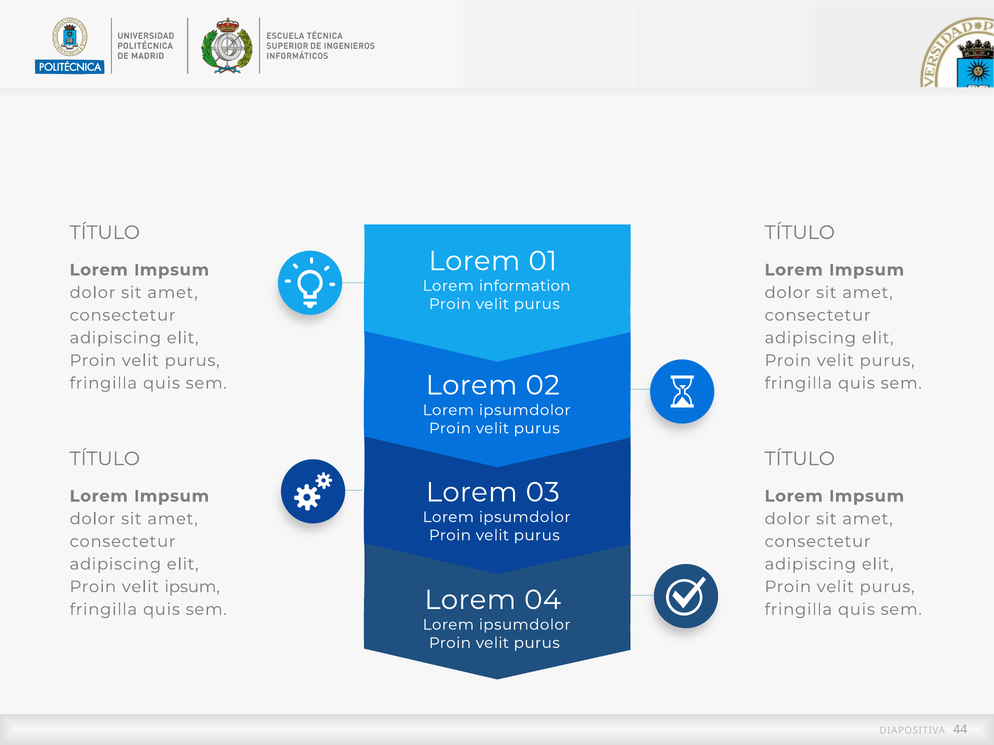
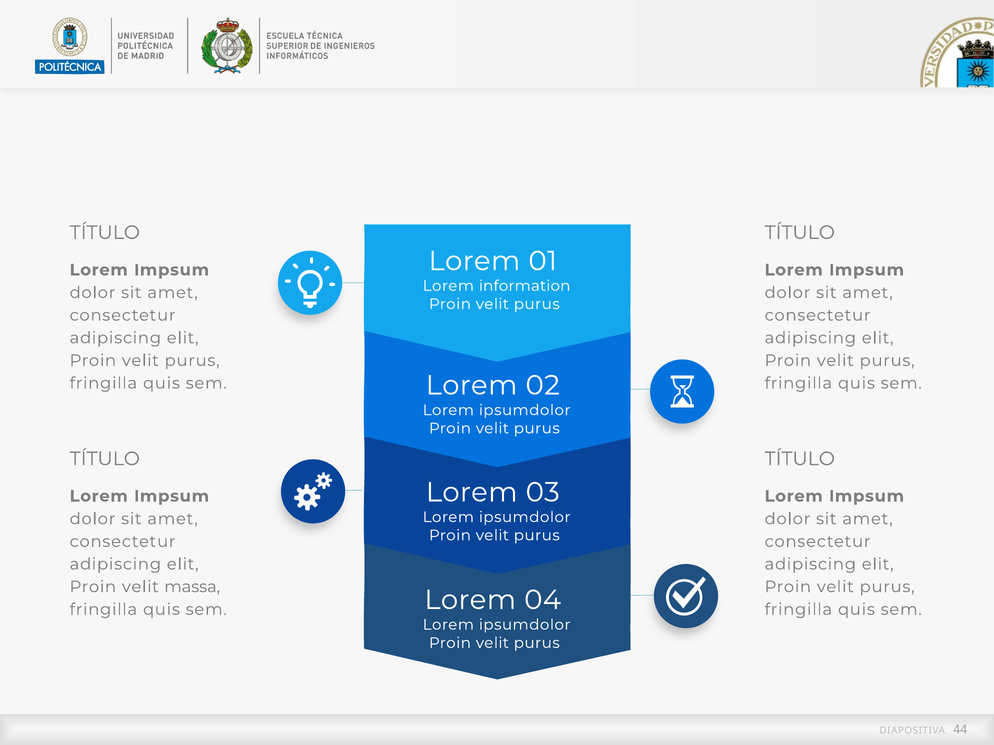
ipsum: ipsum -> massa (192, 587)
